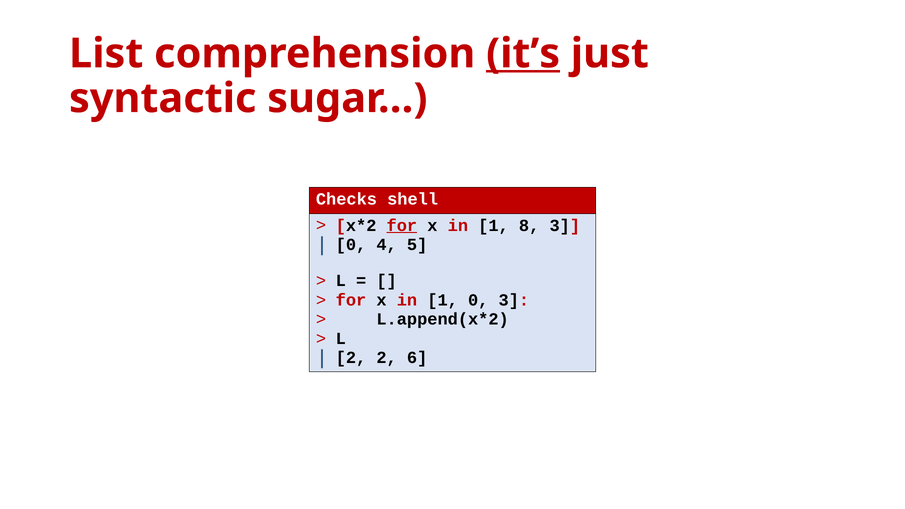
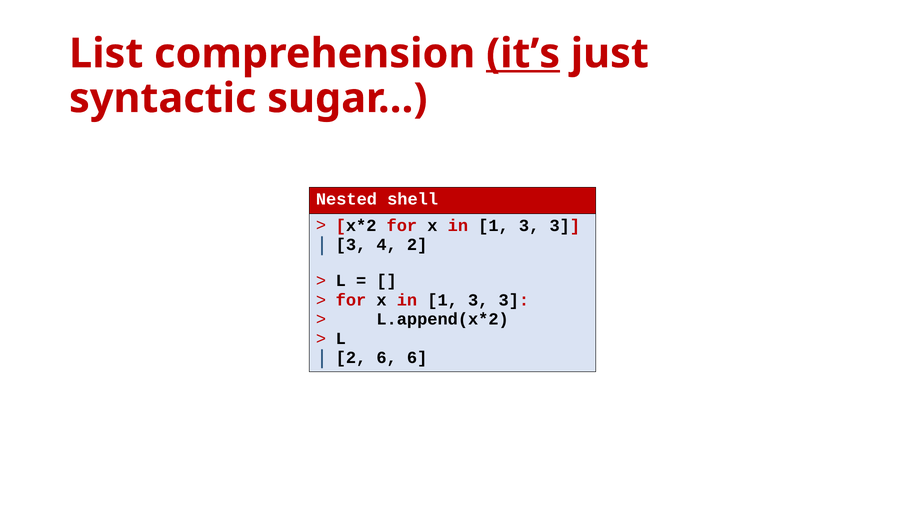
Checks: Checks -> Nested (346, 199)
for underline: present -> none (402, 225)
8: 8 -> 3 (529, 225)
0: 0 -> 3 (351, 245)
4 5: 5 -> 2 (417, 245)
0: 0 -> 3 (478, 300)
2 2: 2 -> 6 (387, 358)
